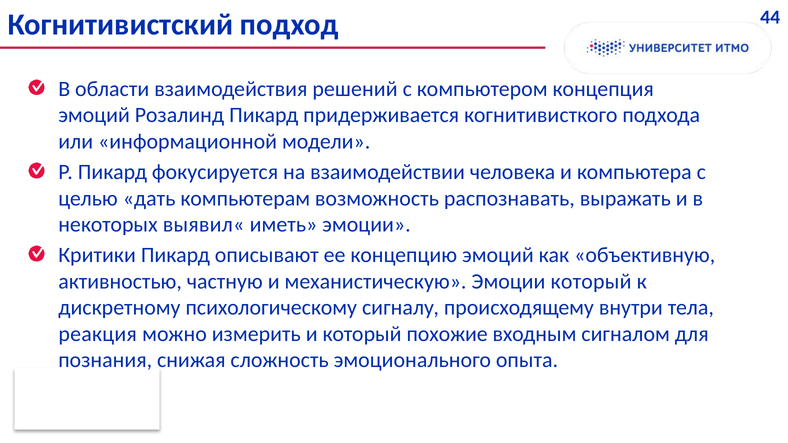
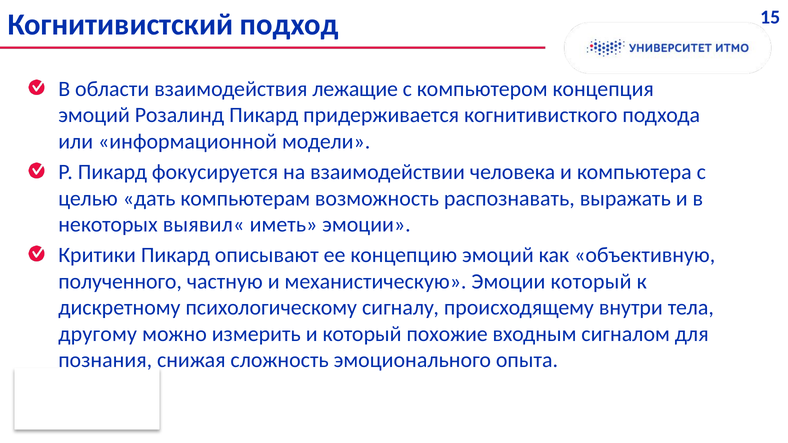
44: 44 -> 15 (770, 17)
решений: решений -> лежащие (355, 89)
активностью: активностью -> полученного (120, 282)
реакция: реакция -> другому (98, 334)
